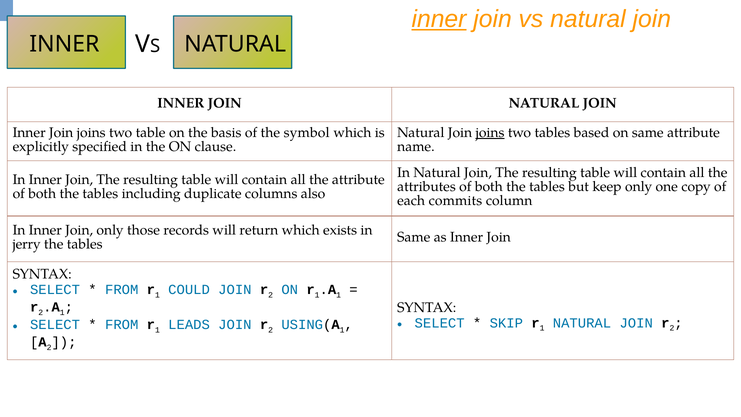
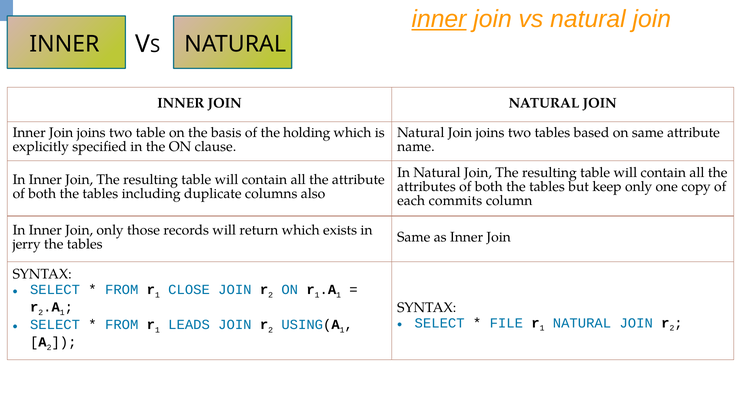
symbol: symbol -> holding (307, 133)
joins underline: present -> none (490, 133)
COULD: COULD -> CLOSE (189, 290)
SKIP: SKIP -> FILE (506, 323)
